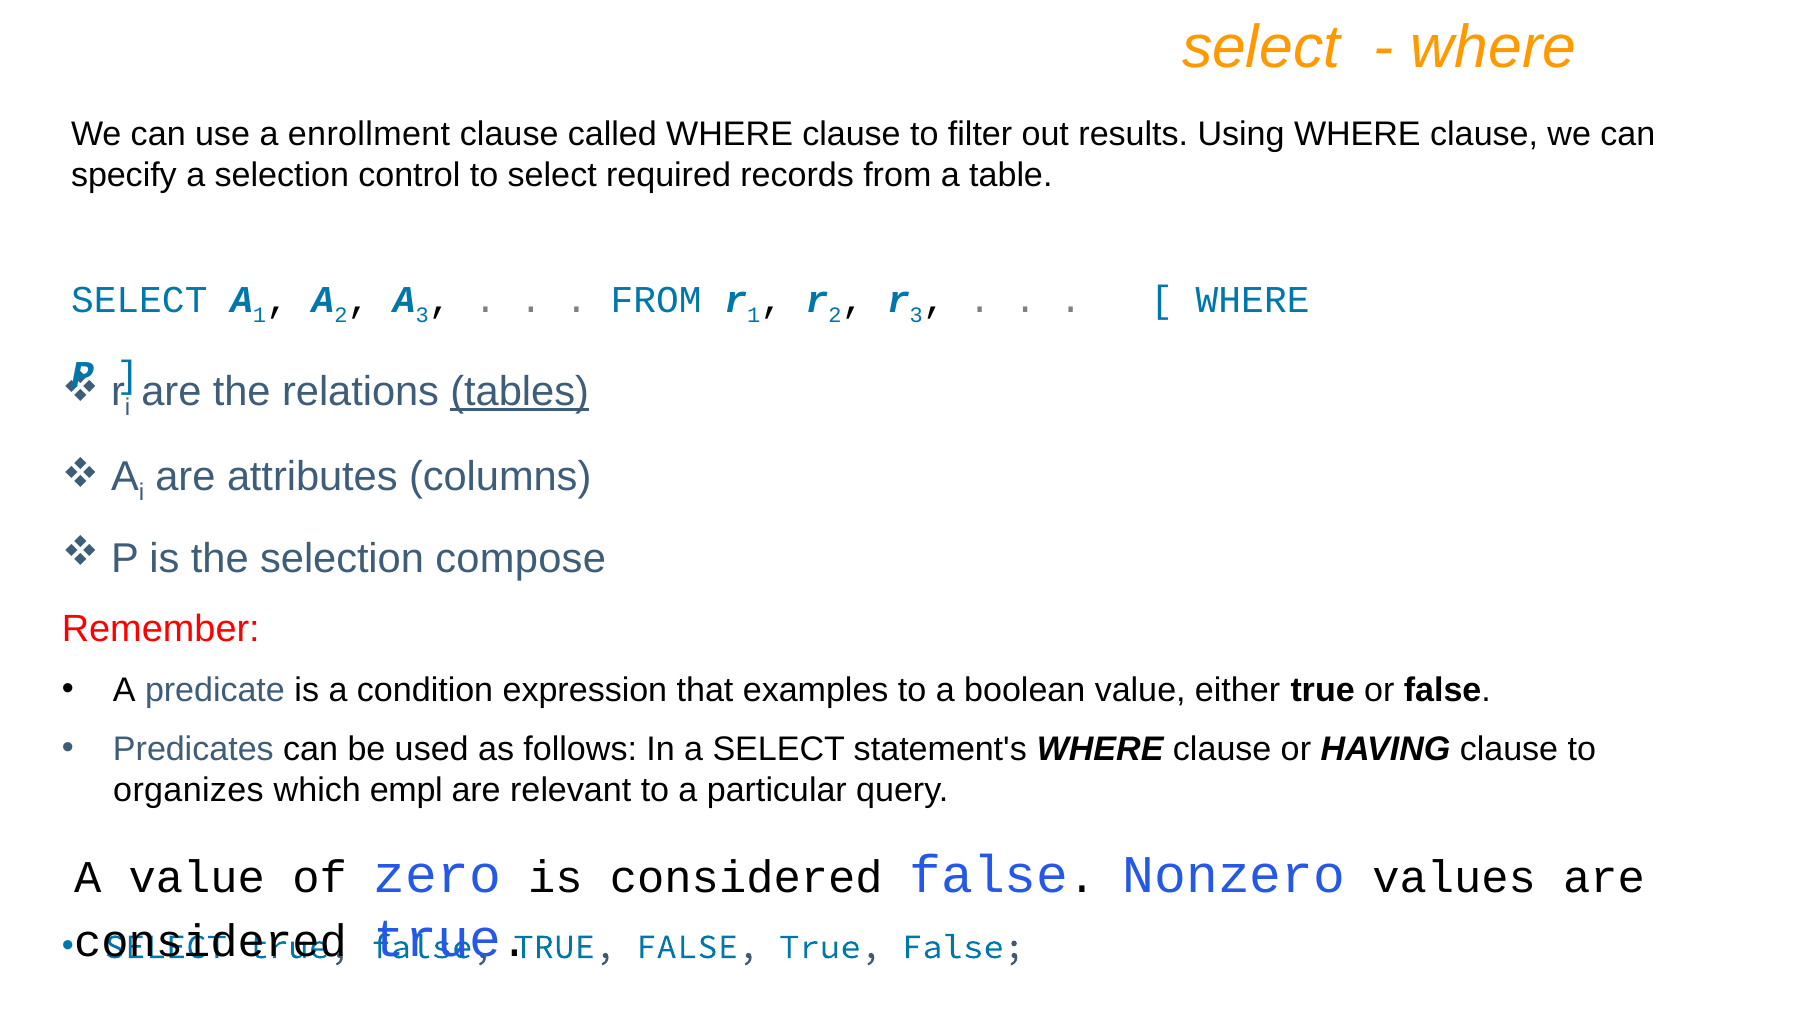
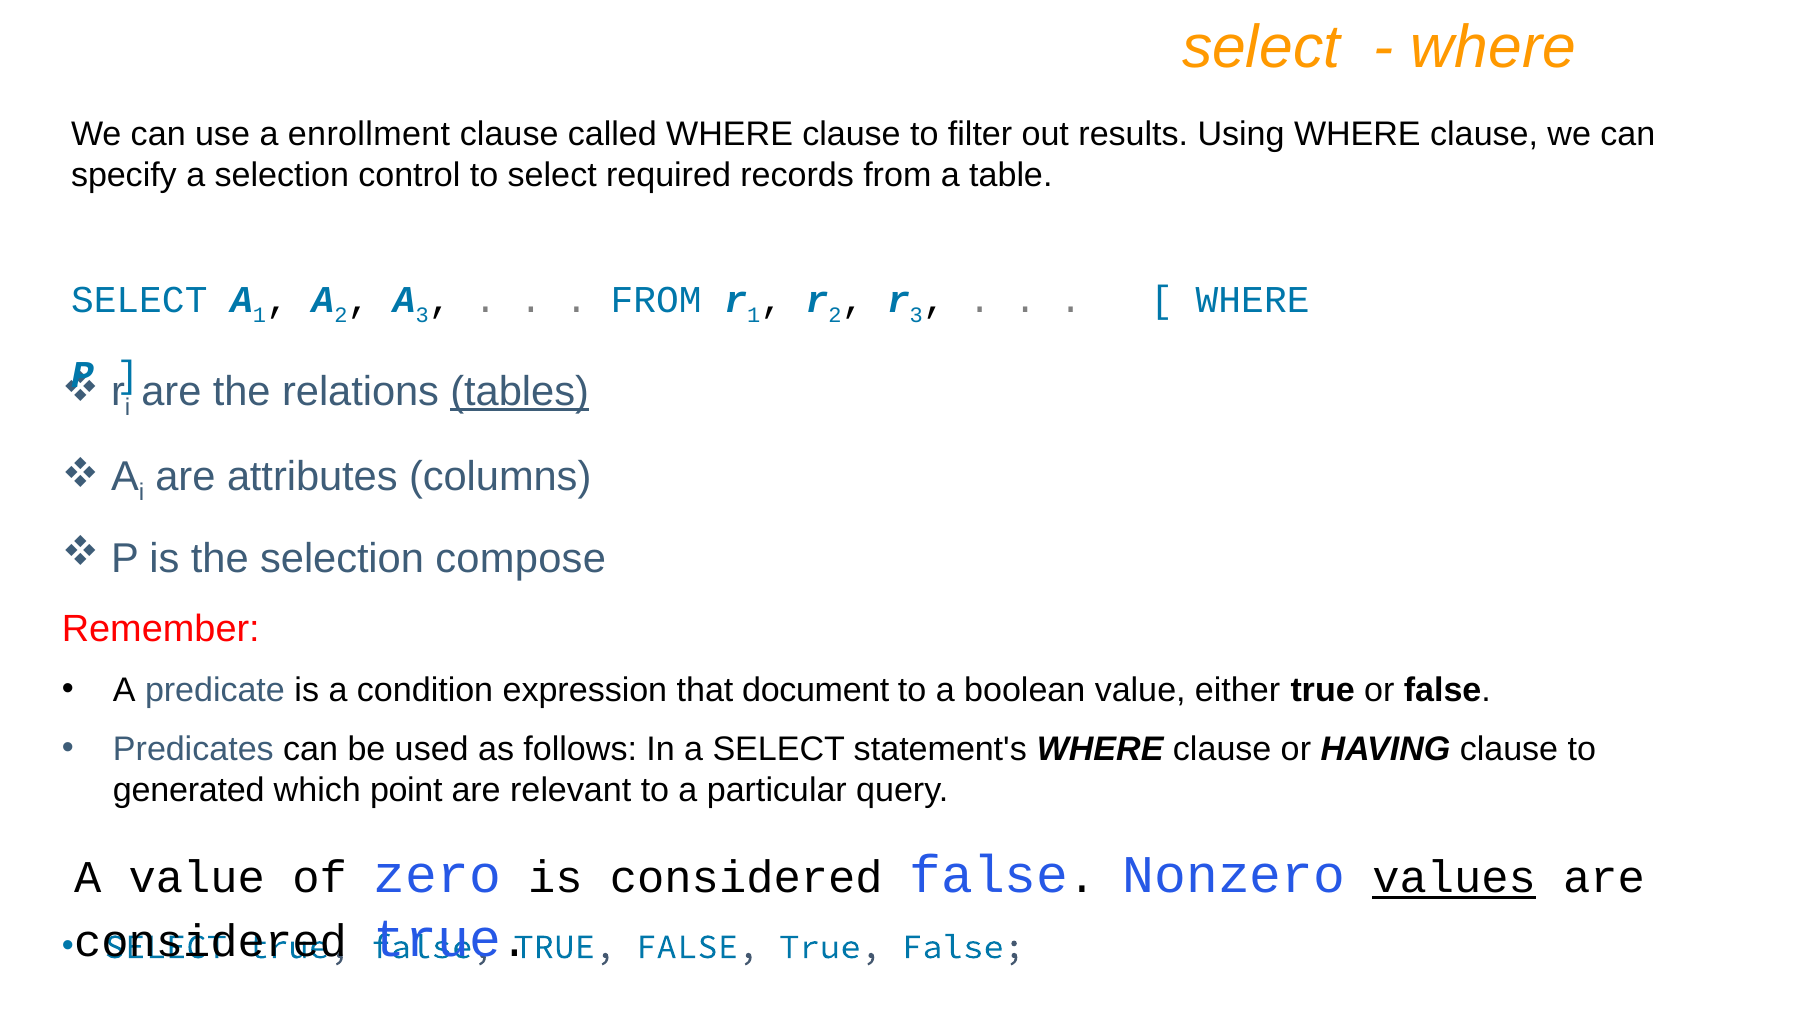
examples: examples -> document (816, 690)
organizes: organizes -> generated (189, 790)
empl: empl -> point (406, 790)
values underline: none -> present (1454, 878)
